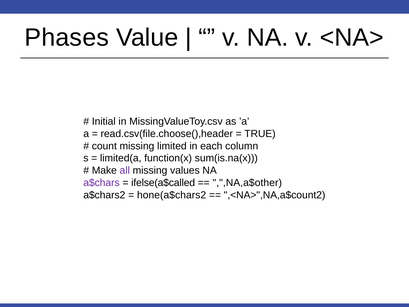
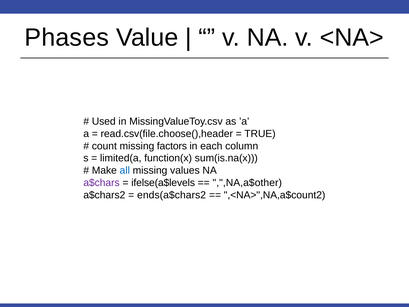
Initial: Initial -> Used (104, 121)
limited: limited -> factors (172, 146)
all colour: purple -> blue (125, 170)
ifelse(a$called: ifelse(a$called -> ifelse(a$levels (163, 183)
hone(a$chars2: hone(a$chars2 -> ends(a$chars2 (172, 195)
